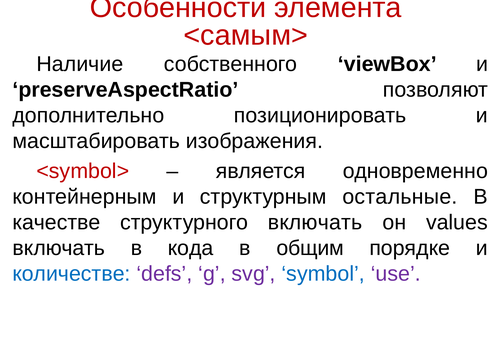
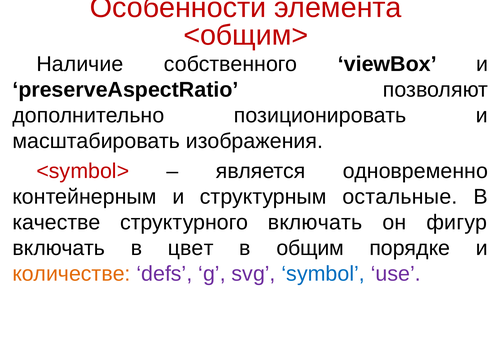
<самым>: <самым> -> <общим> (246, 35)
values: values -> фигур (457, 223)
кода: кода -> цвет (191, 248)
количестве colour: blue -> orange (71, 274)
